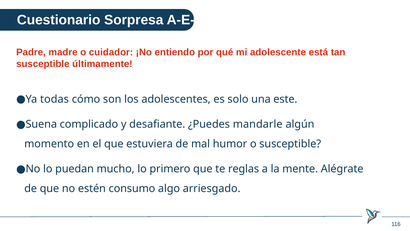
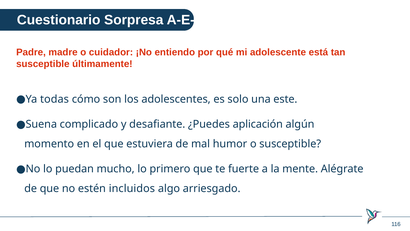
mandarle: mandarle -> aplicación (258, 124)
reglas: reglas -> fuerte (244, 169)
consumo: consumo -> incluidos (132, 188)
